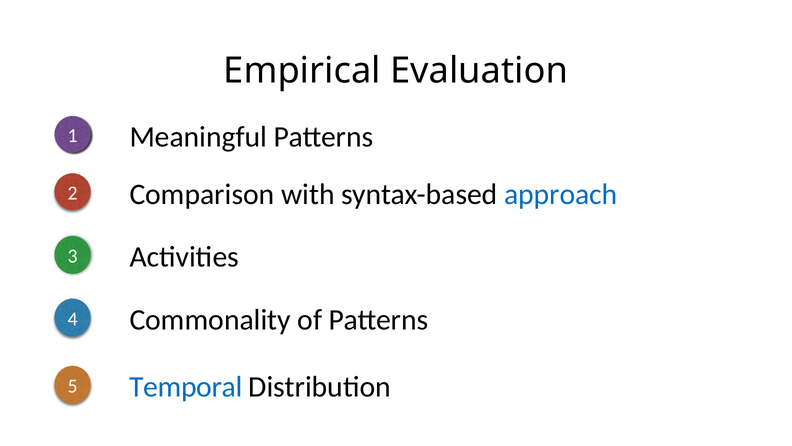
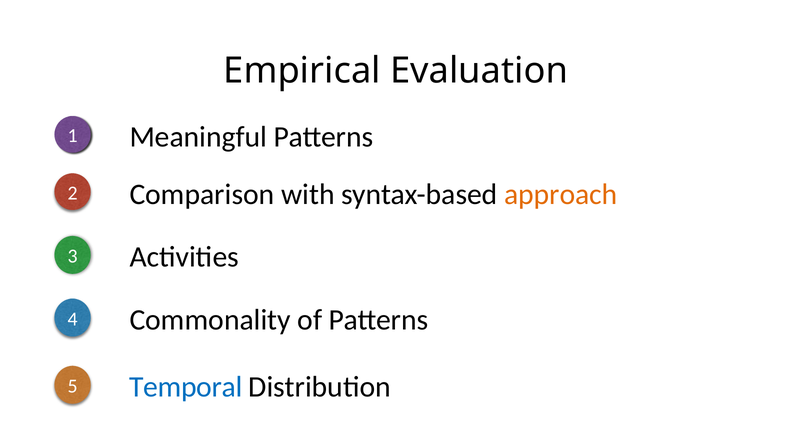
approach colour: blue -> orange (561, 194)
